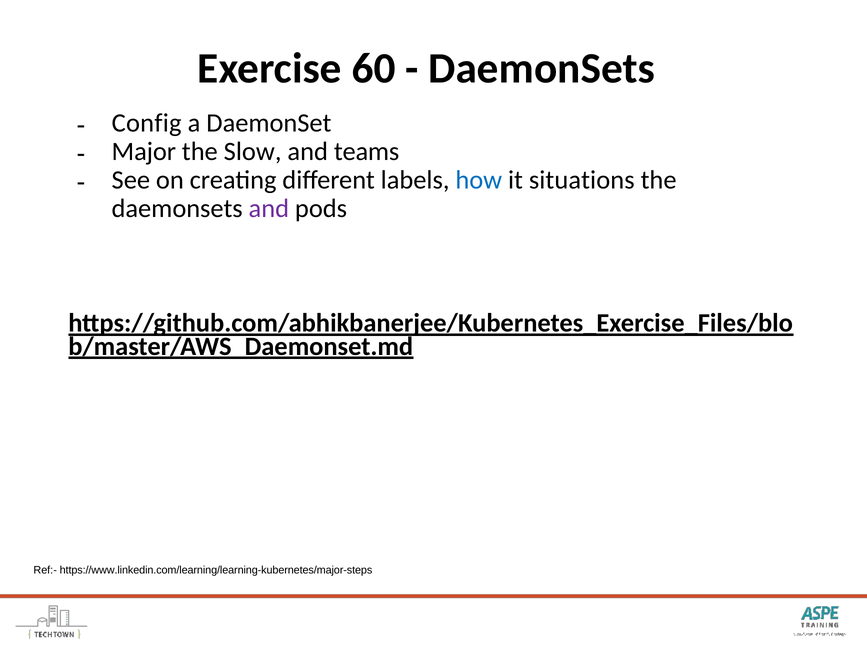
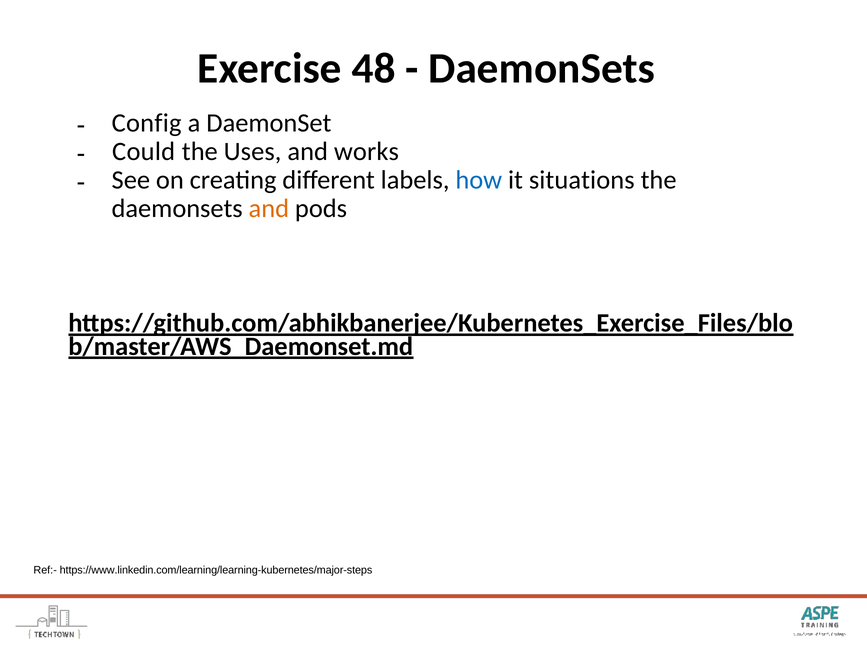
60: 60 -> 48 (374, 69)
Major: Major -> Could (144, 152)
Slow: Slow -> Uses (253, 152)
teams: teams -> works (366, 152)
and colour: purple -> orange (269, 209)
